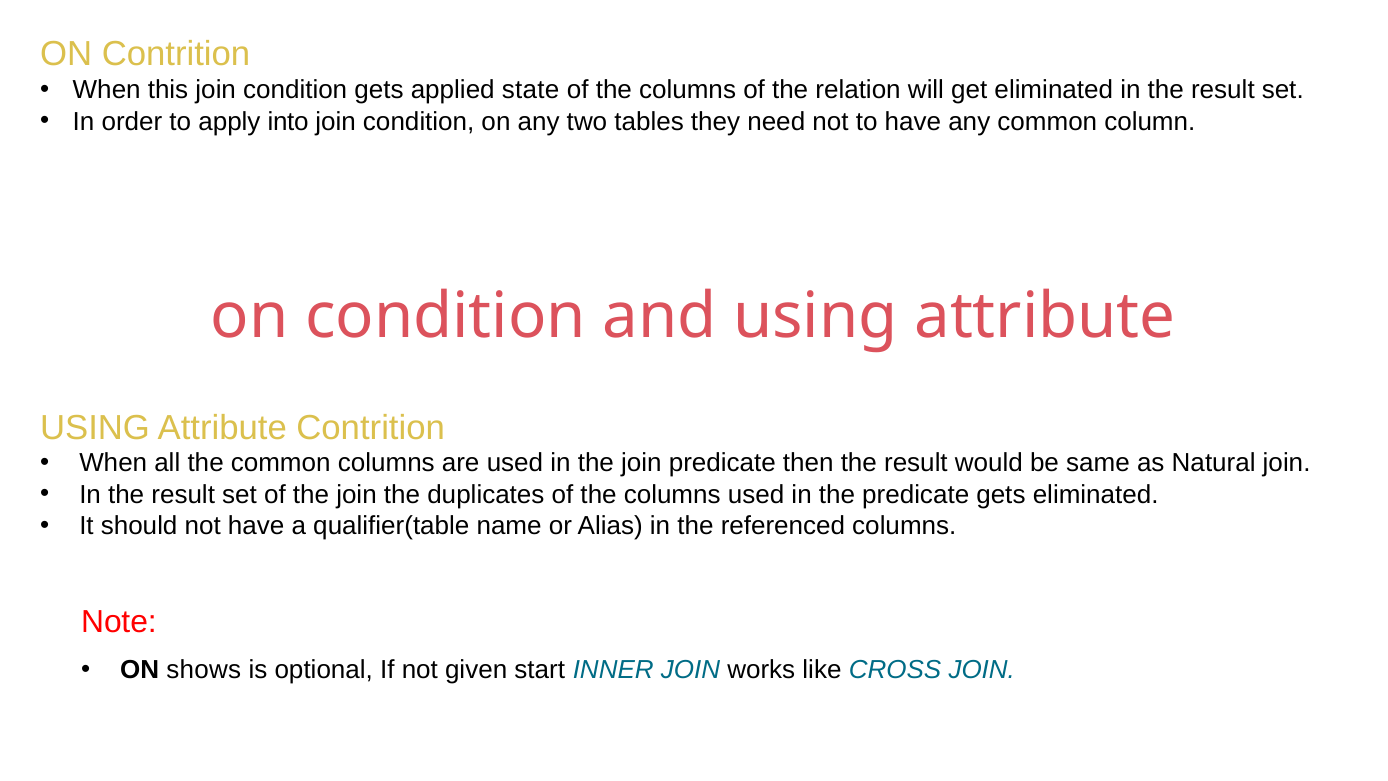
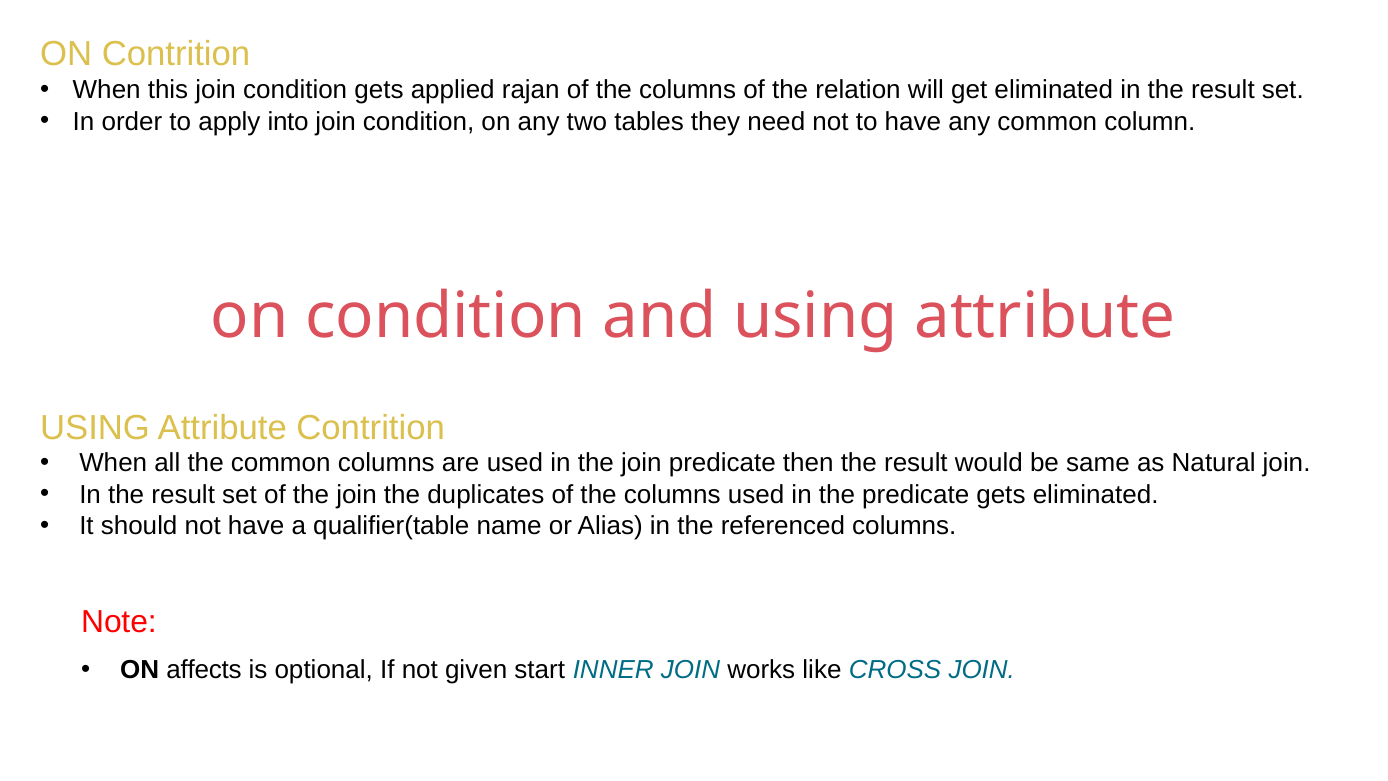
state: state -> rajan (531, 90)
shows: shows -> affects (204, 670)
